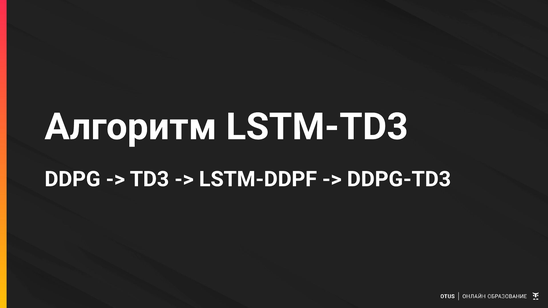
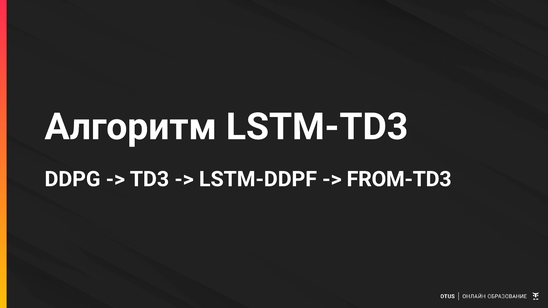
DDPG-TD3: DDPG-TD3 -> FROM-TD3 (399, 179)
